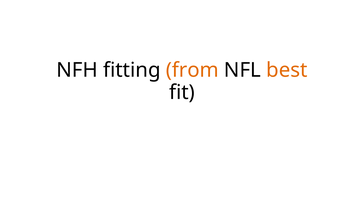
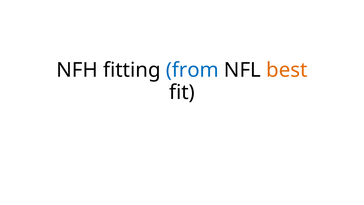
from colour: orange -> blue (192, 70)
